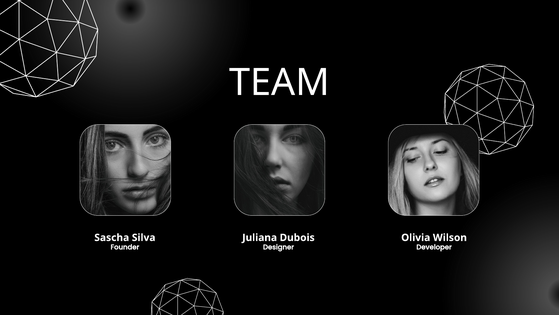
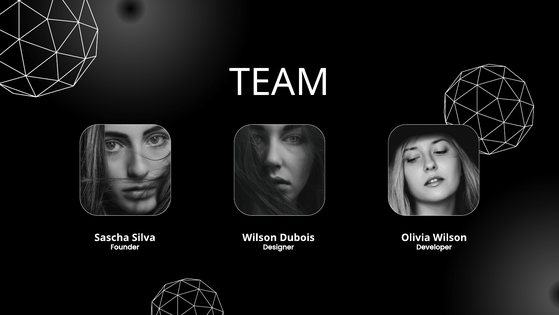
Juliana: Juliana -> Wilson (260, 237)
